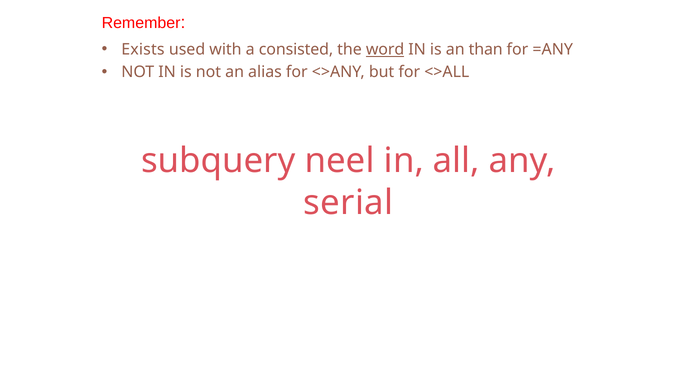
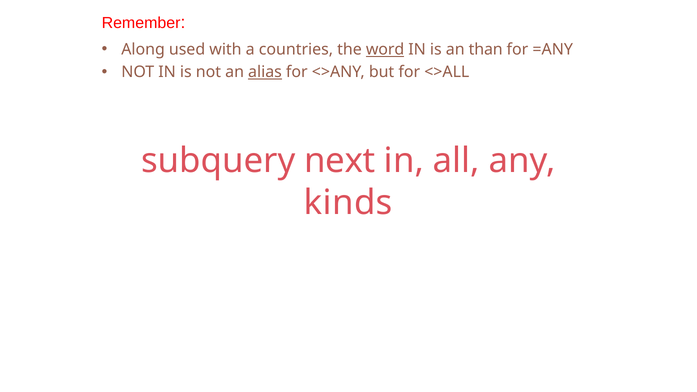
Exists: Exists -> Along (143, 50)
consisted: consisted -> countries (296, 50)
alias underline: none -> present (265, 72)
neel: neel -> next (340, 161)
serial: serial -> kinds (348, 203)
